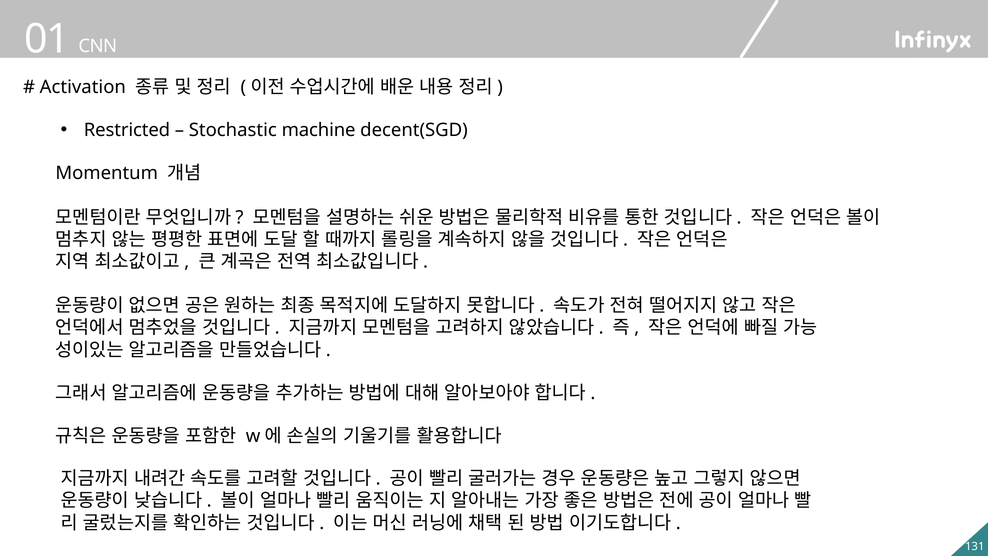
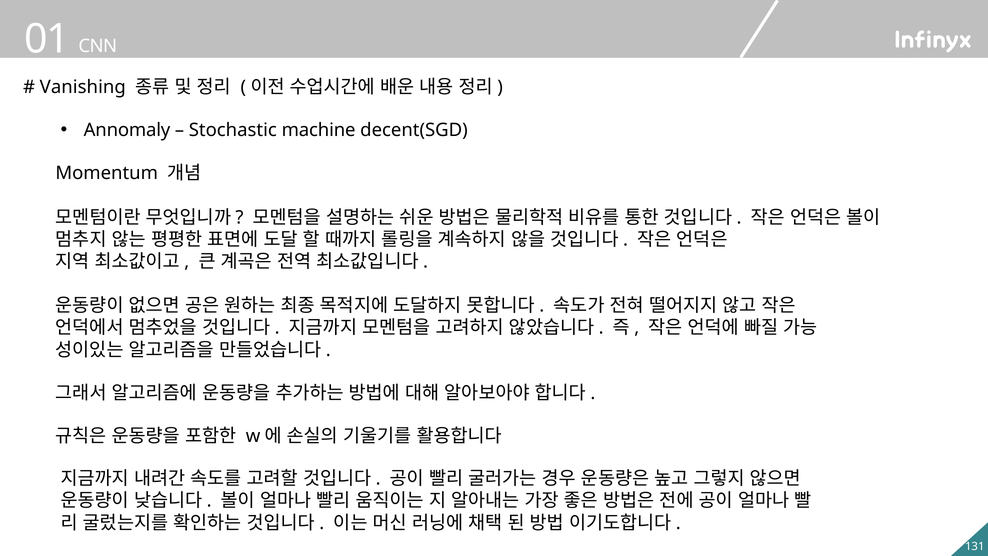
Activation: Activation -> Vanishing (83, 87)
Restricted: Restricted -> Annomaly (127, 130)
